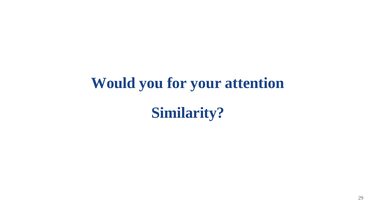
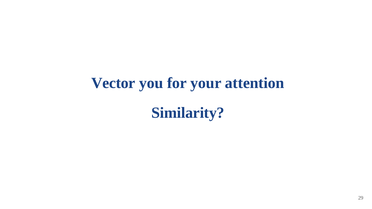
Would: Would -> Vector (113, 83)
